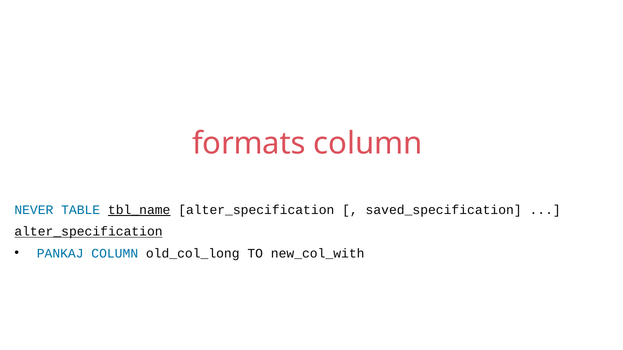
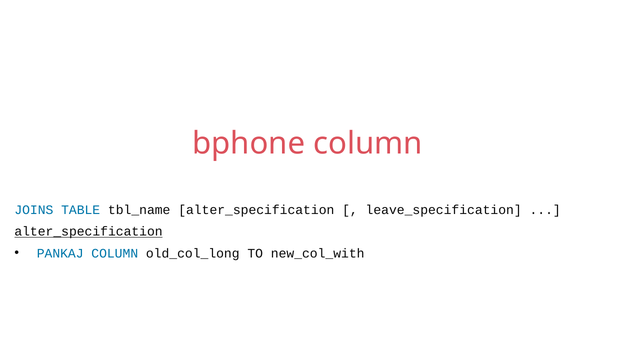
formats: formats -> bphone (249, 144)
NEVER: NEVER -> JOINS (34, 210)
tbl_name underline: present -> none (139, 210)
saved_specification: saved_specification -> leave_specification (444, 210)
